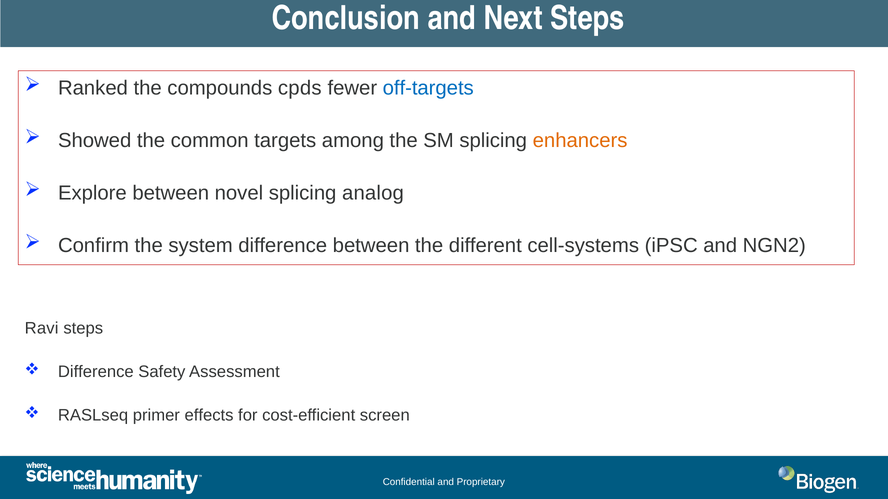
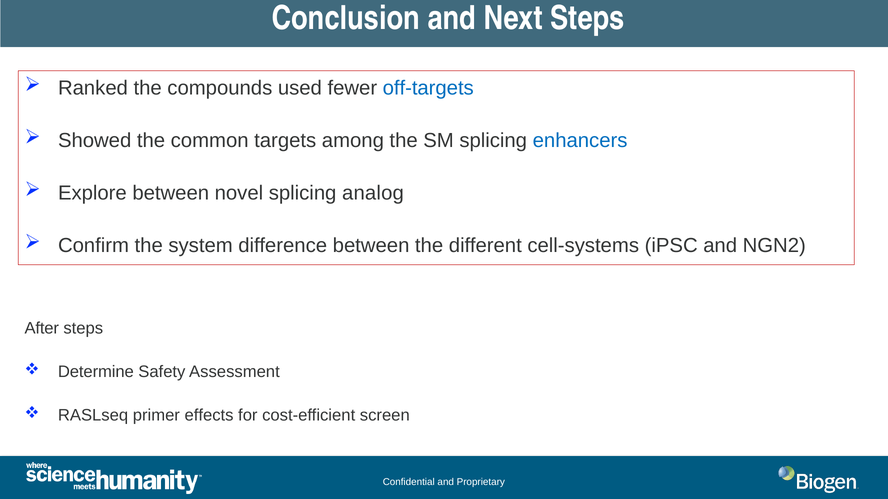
cpds: cpds -> used (300, 88)
enhancers colour: orange -> blue (580, 140)
Ravi: Ravi -> After (42, 328)
Difference: Difference -> Determine (96, 372)
